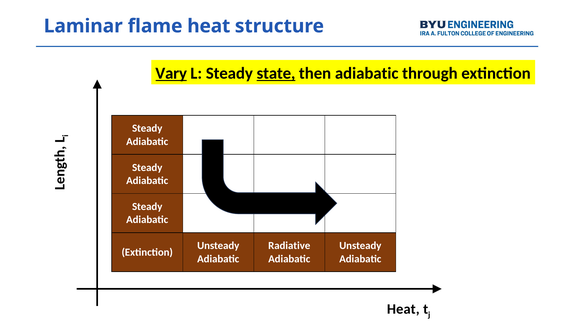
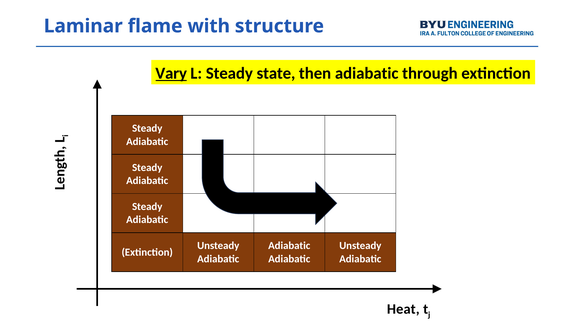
flame heat: heat -> with (209, 26)
state underline: present -> none (276, 73)
Radiative: Radiative -> Adiabatic (289, 246)
